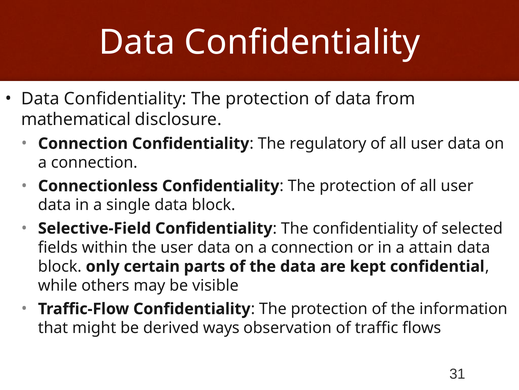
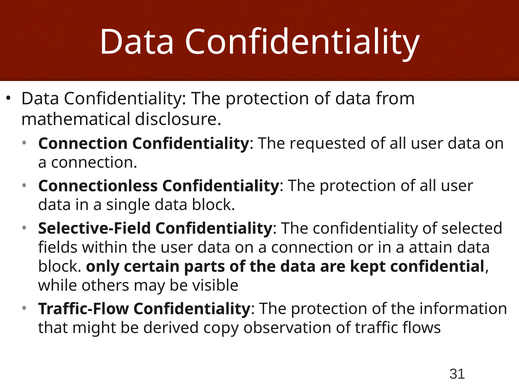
regulatory: regulatory -> requested (328, 143)
ways: ways -> copy (221, 327)
